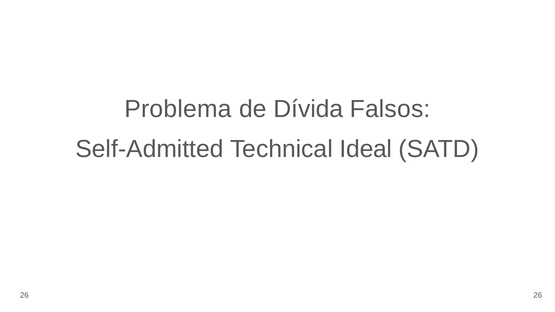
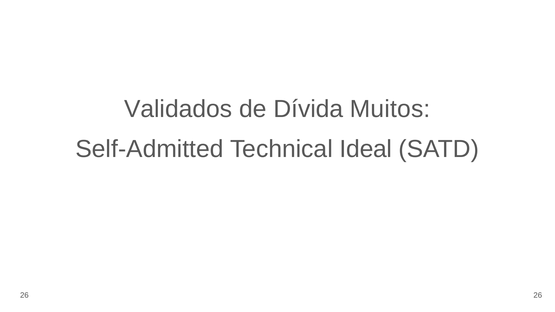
Problema: Problema -> Validados (178, 109)
Falsos: Falsos -> Muitos (390, 109)
